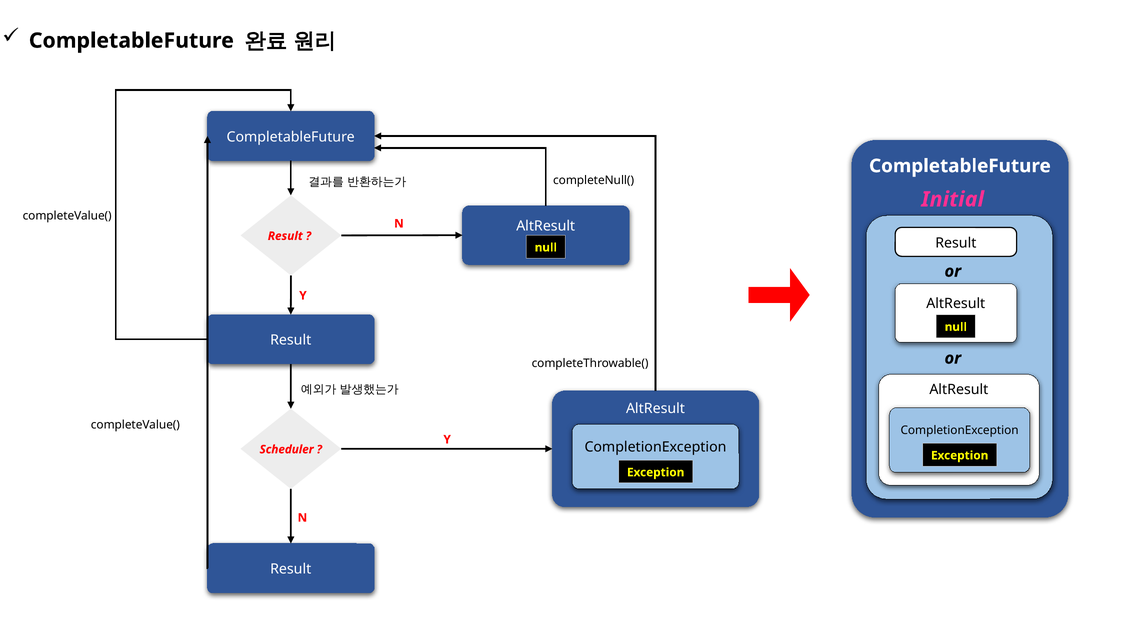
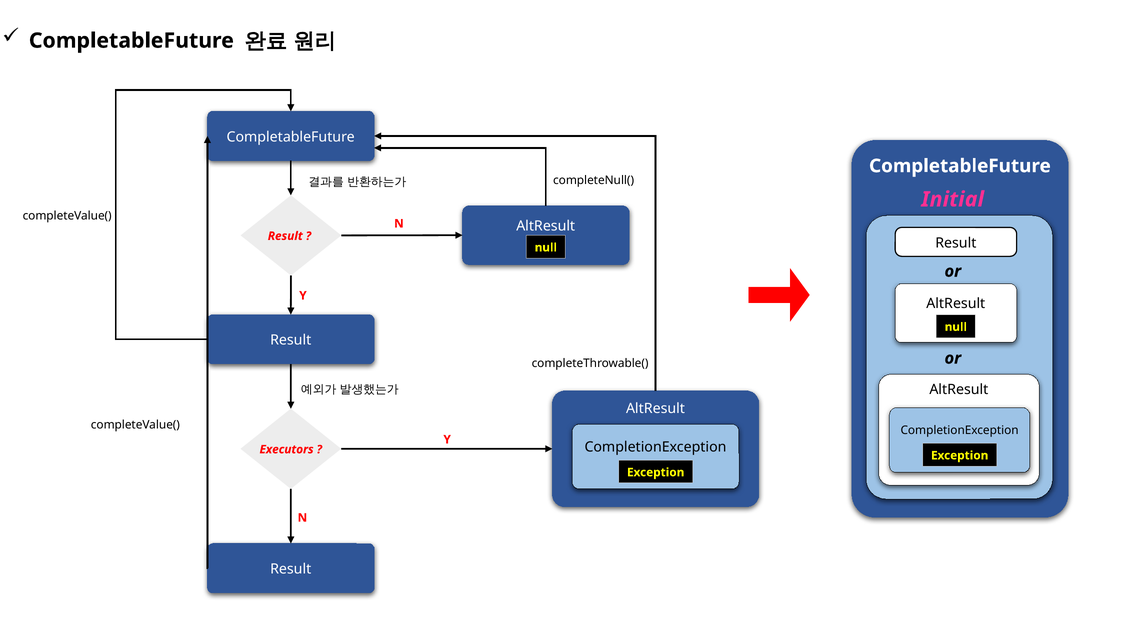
Scheduler: Scheduler -> Executors (287, 449)
